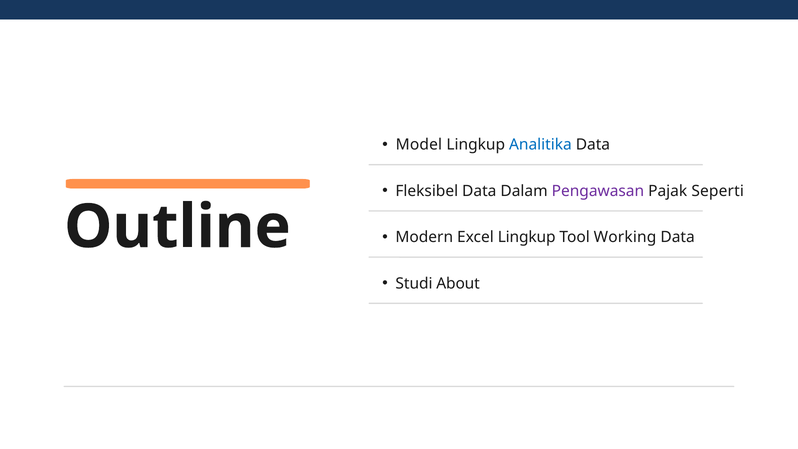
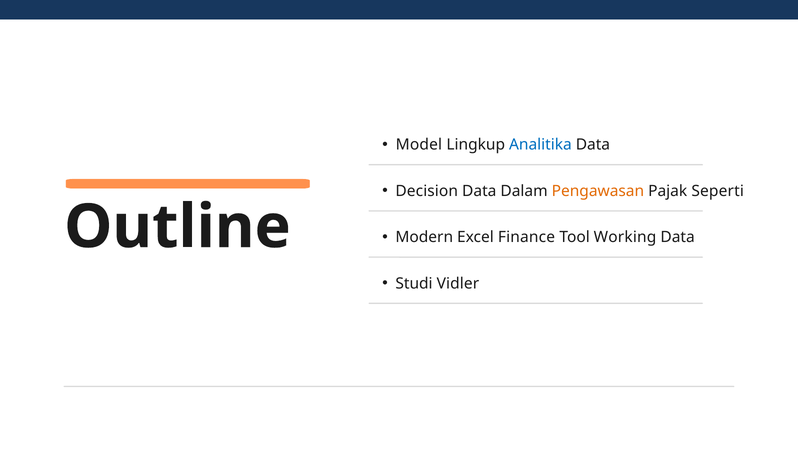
Fleksibel: Fleksibel -> Decision (427, 191)
Pengawasan colour: purple -> orange (598, 191)
Excel Lingkup: Lingkup -> Finance (527, 237)
About: About -> Vidler (458, 283)
